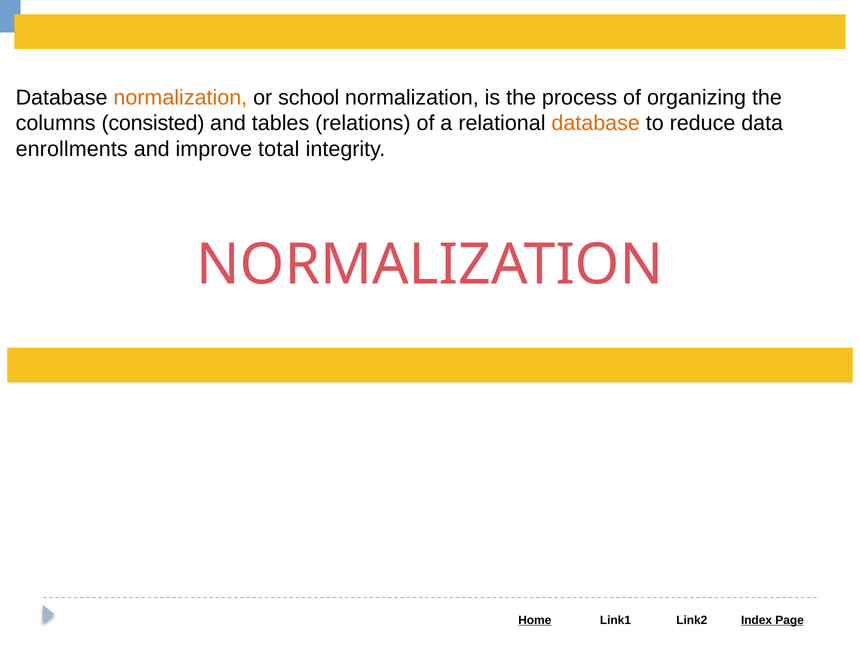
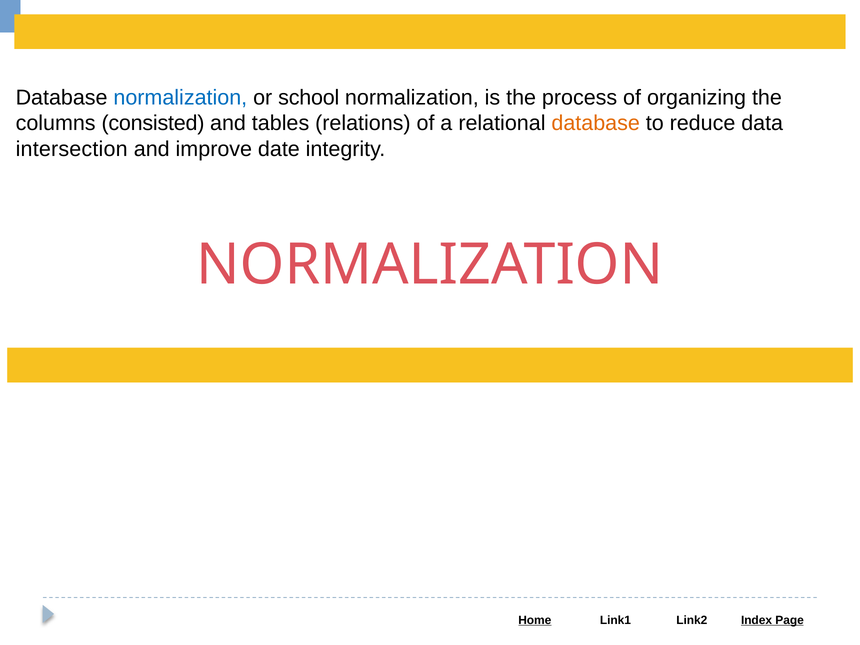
normalization colour: orange -> blue (180, 97)
enrollments: enrollments -> intersection (72, 149)
total: total -> date (279, 149)
